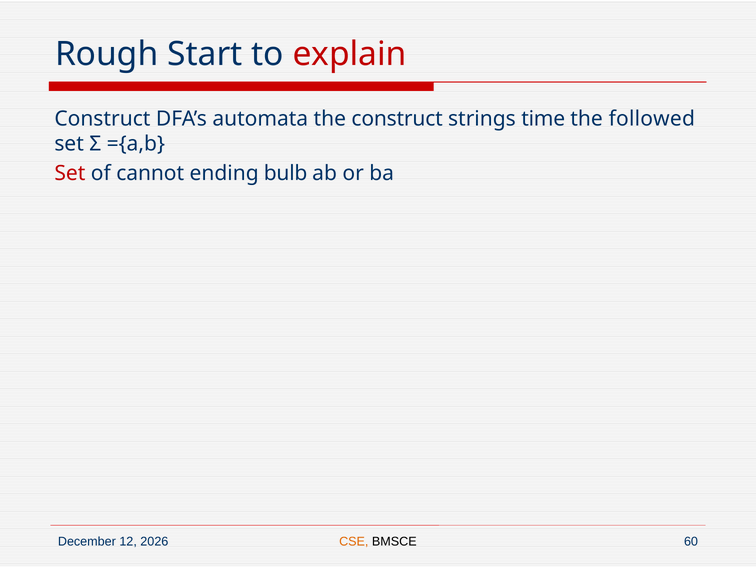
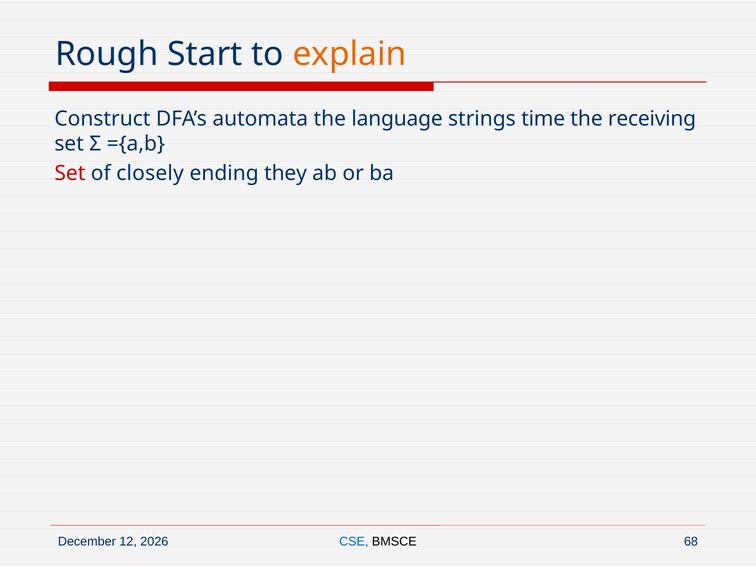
explain colour: red -> orange (349, 54)
the construct: construct -> language (397, 119)
followed: followed -> receiving (652, 119)
cannot: cannot -> closely (150, 173)
bulb: bulb -> they (286, 173)
CSE colour: orange -> blue (354, 541)
60: 60 -> 68 (691, 541)
